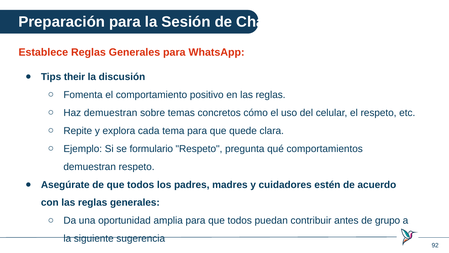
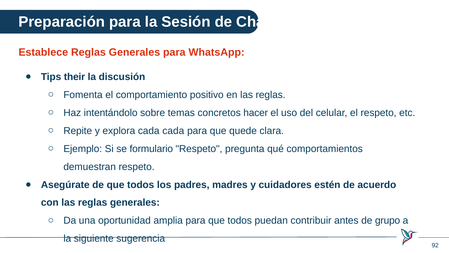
Haz demuestran: demuestran -> intentándolo (111, 113)
cómo: cómo -> hacer (256, 113)
cada tema: tema -> cada (173, 131)
